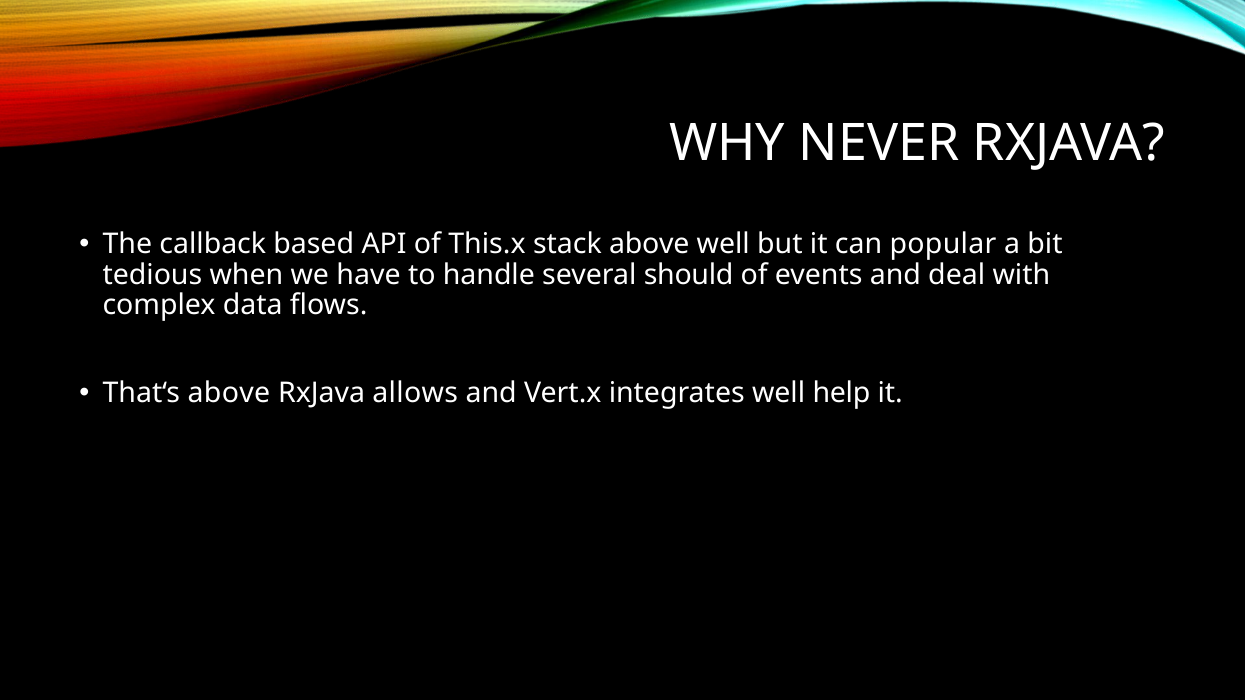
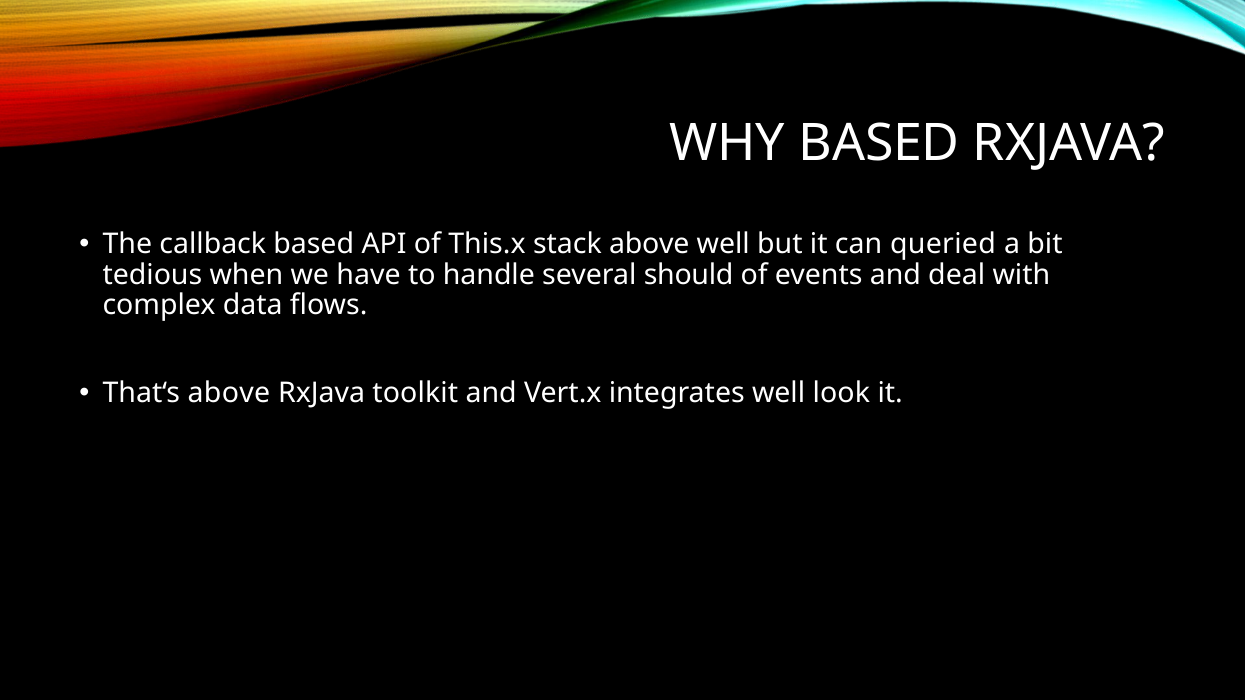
WHY NEVER: NEVER -> BASED (879, 144)
popular: popular -> queried (943, 244)
allows: allows -> toolkit (415, 393)
help: help -> look (841, 393)
